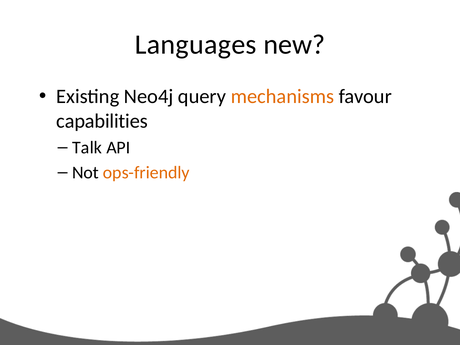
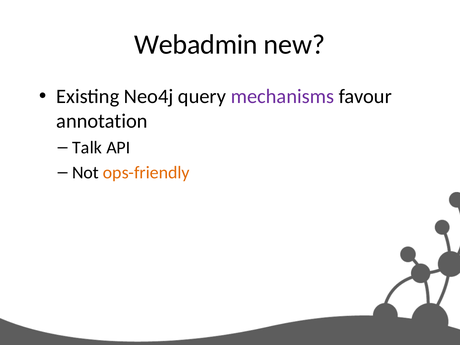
Languages: Languages -> Webadmin (196, 45)
mechanisms colour: orange -> purple (282, 96)
capabilities: capabilities -> annotation (102, 121)
